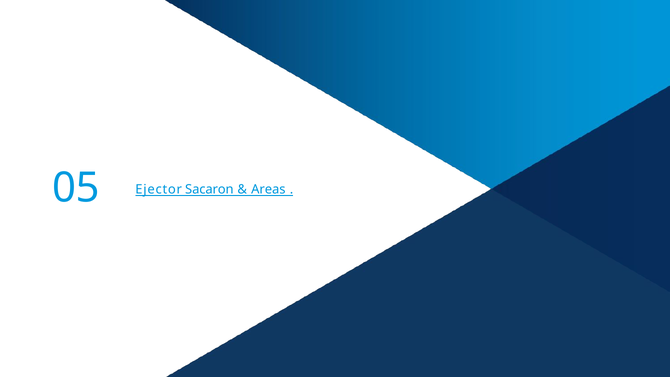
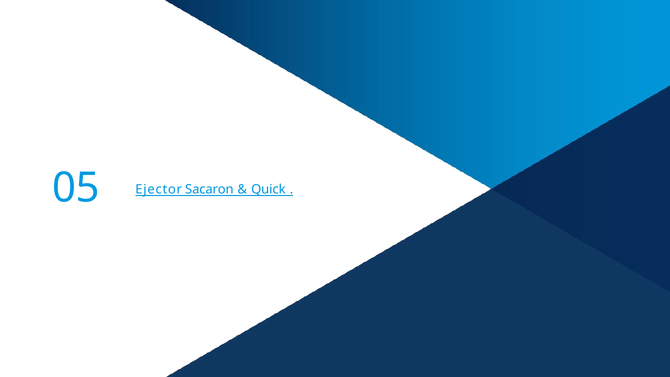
Areas: Areas -> Quick (268, 189)
